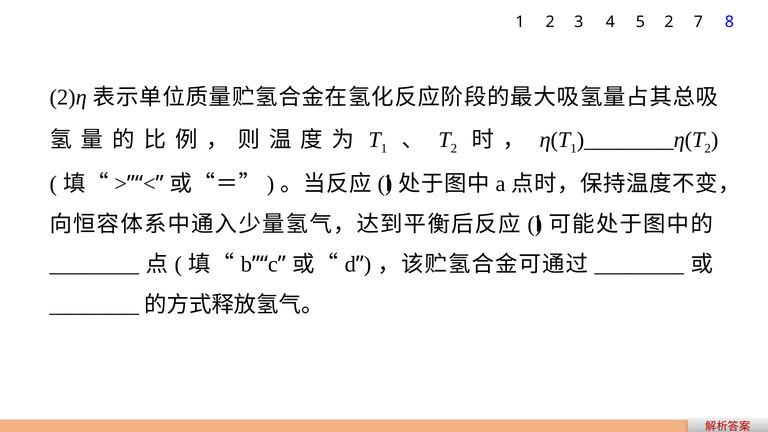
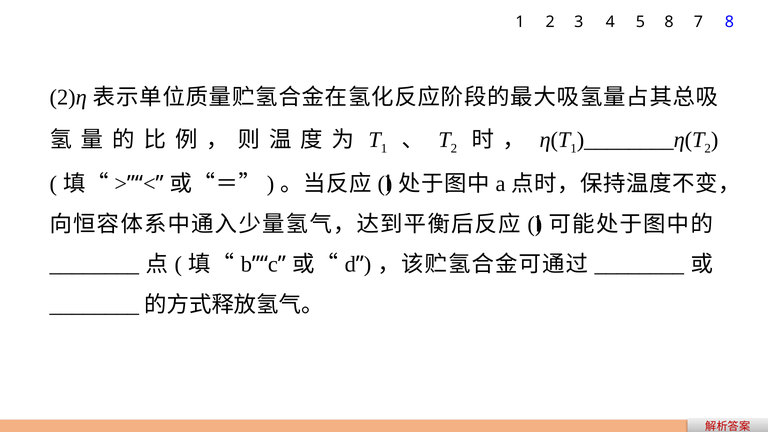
5 2: 2 -> 8 (669, 22)
